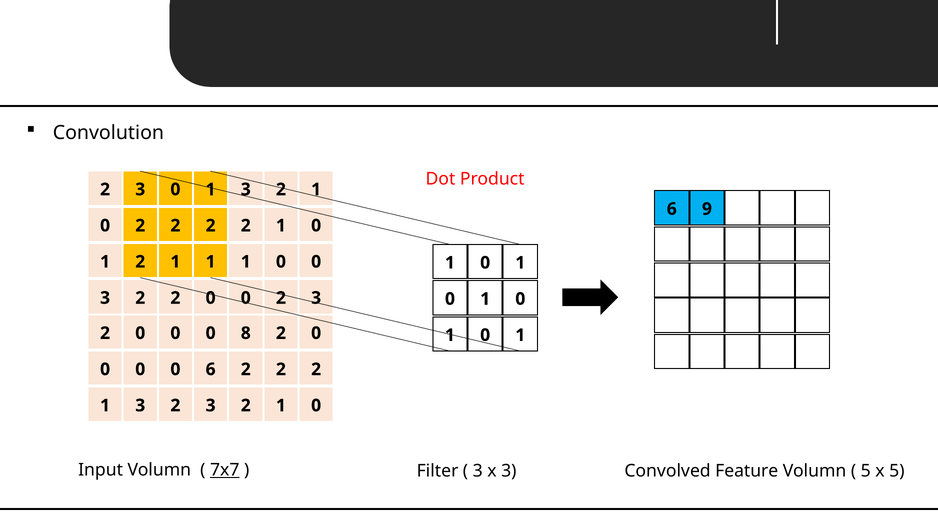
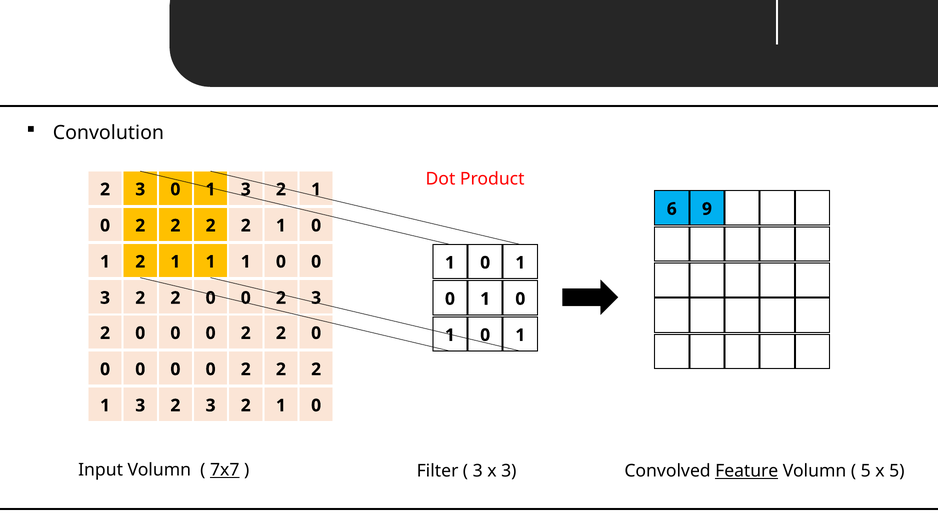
8: 8 -> 2 (246, 333)
6: 6 -> 0 (211, 369)
Feature underline: none -> present (747, 471)
